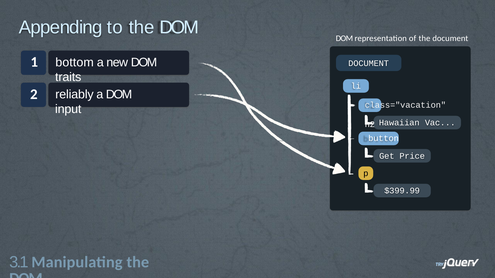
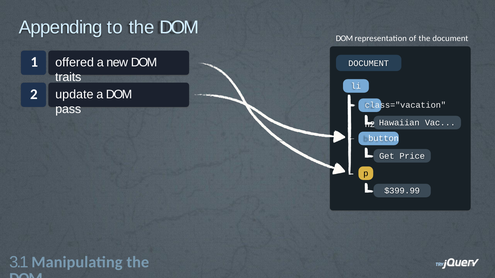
bottom: bottom -> offered (75, 62)
reliably: reliably -> update (74, 95)
input: input -> pass (68, 109)
